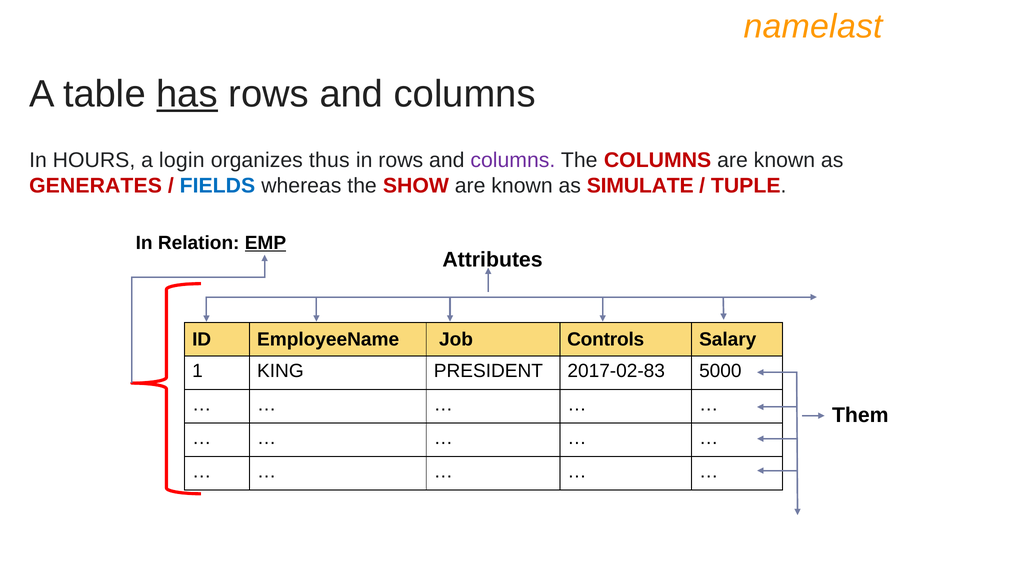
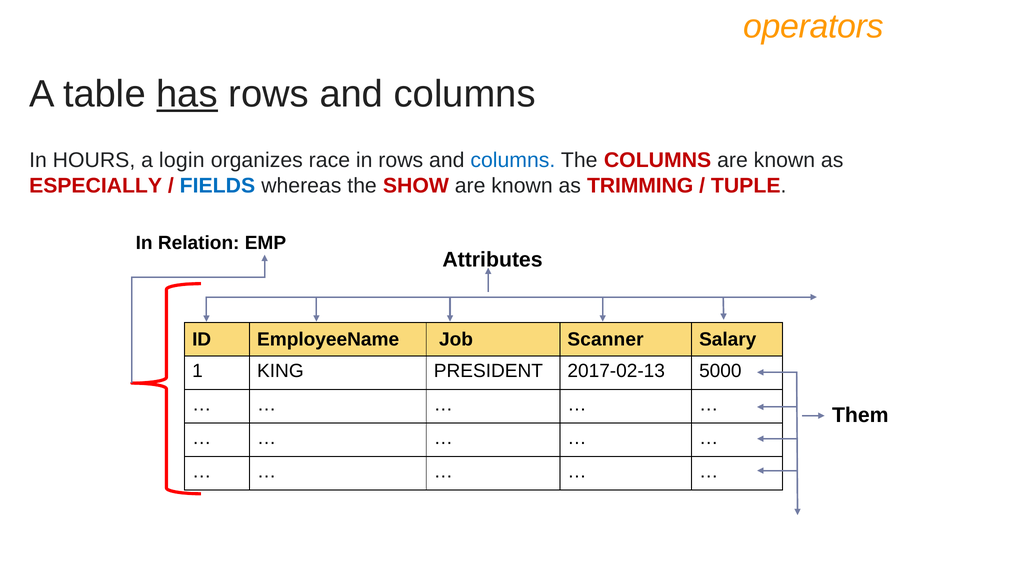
namelast: namelast -> operators (813, 26)
thus: thus -> race (329, 160)
columns colour: purple -> blue (513, 160)
GENERATES: GENERATES -> ESPECIALLY (96, 185)
SIMULATE: SIMULATE -> TRIMMING (640, 185)
EMP underline: present -> none (265, 243)
Controls: Controls -> Scanner (606, 339)
2017-02-83: 2017-02-83 -> 2017-02-13 (616, 371)
